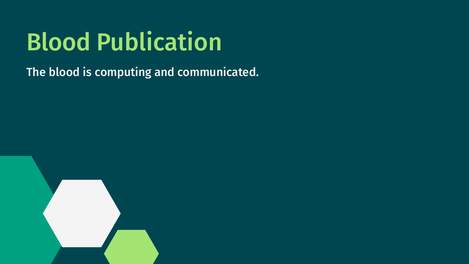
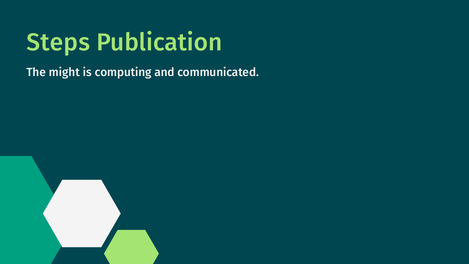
Blood: Blood -> Steps (58, 43)
The blood: blood -> might (64, 72)
